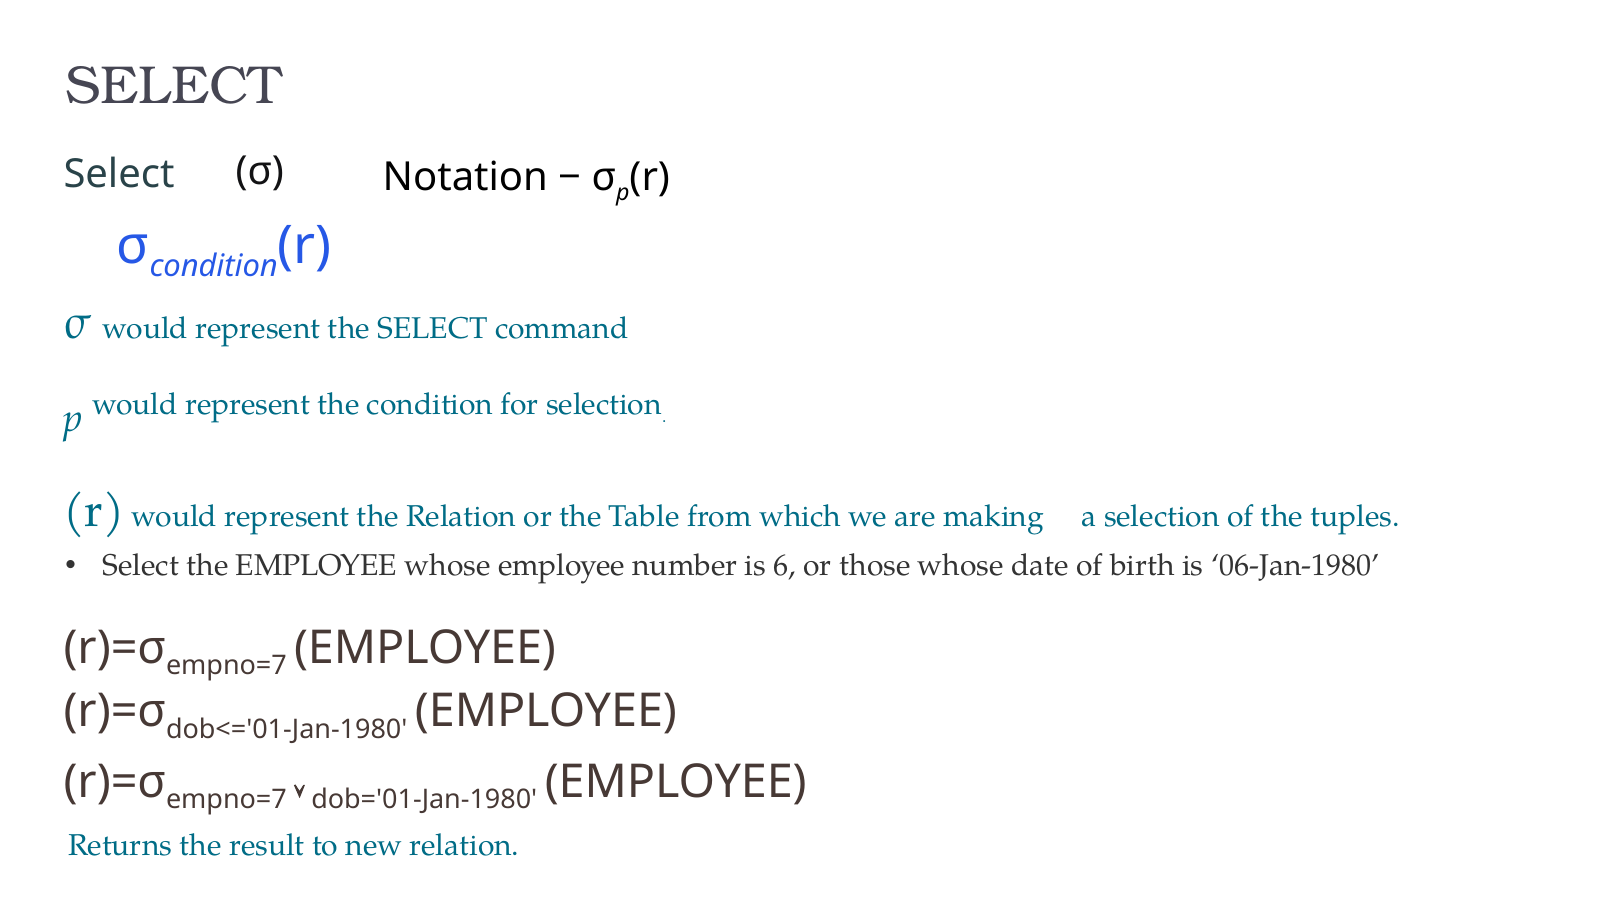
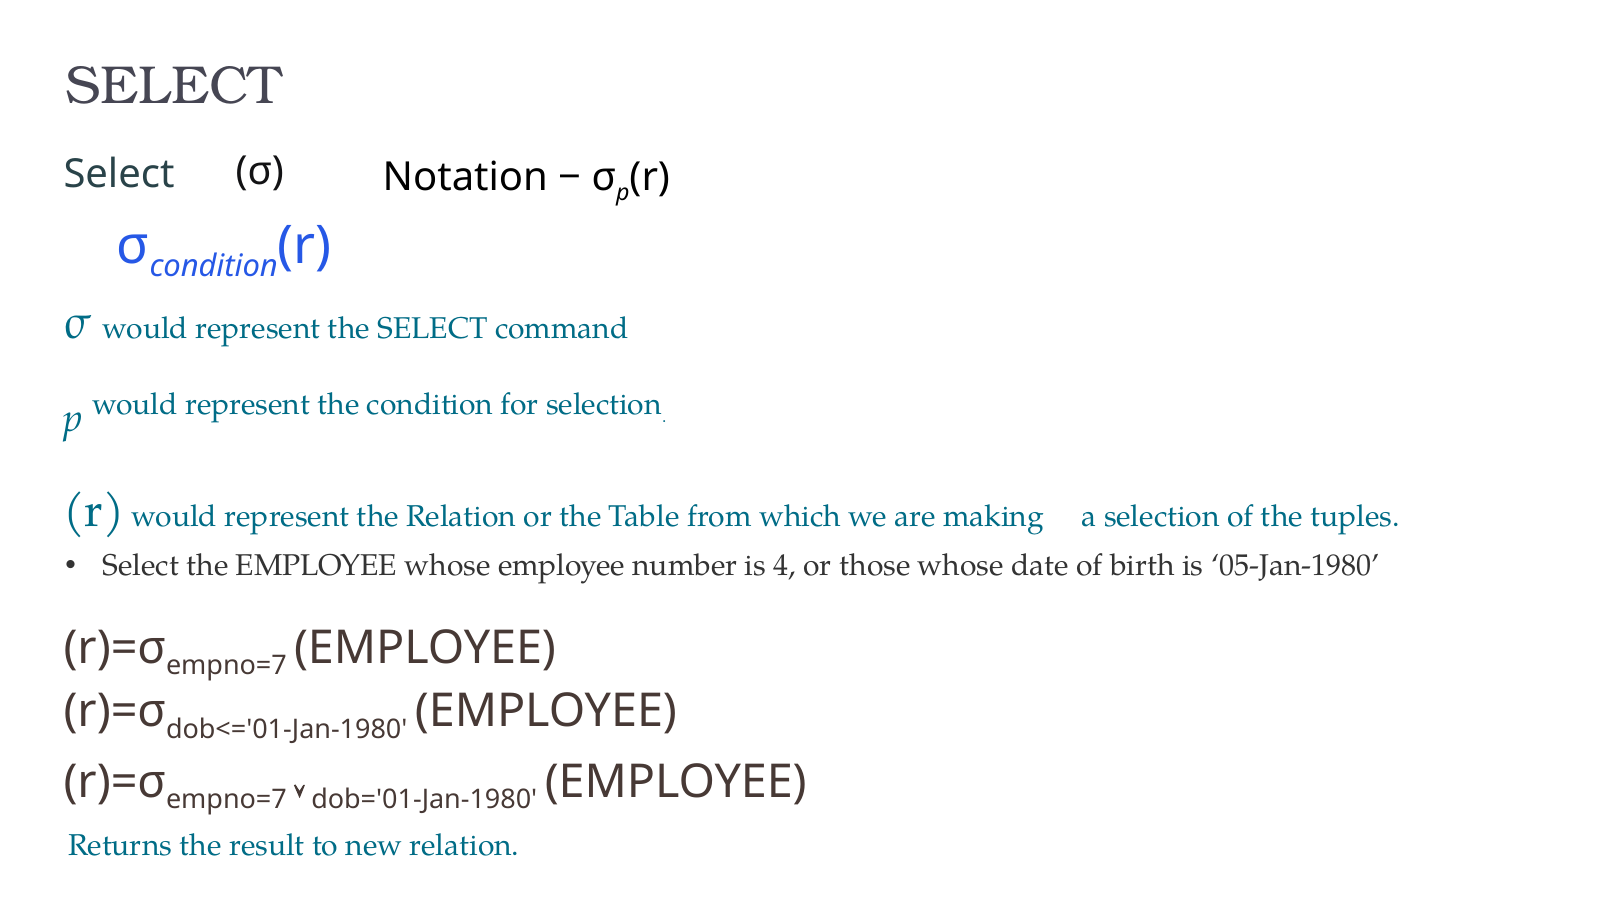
6: 6 -> 4 (785, 566)
06-Jan-1980: 06-Jan-1980 -> 05-Jan-1980 (1296, 566)
